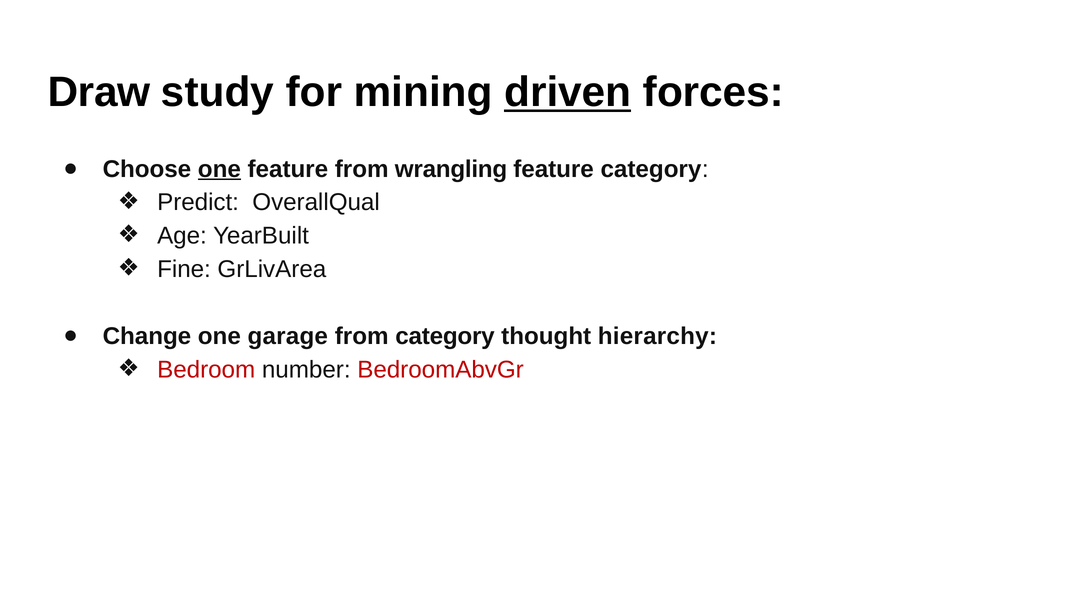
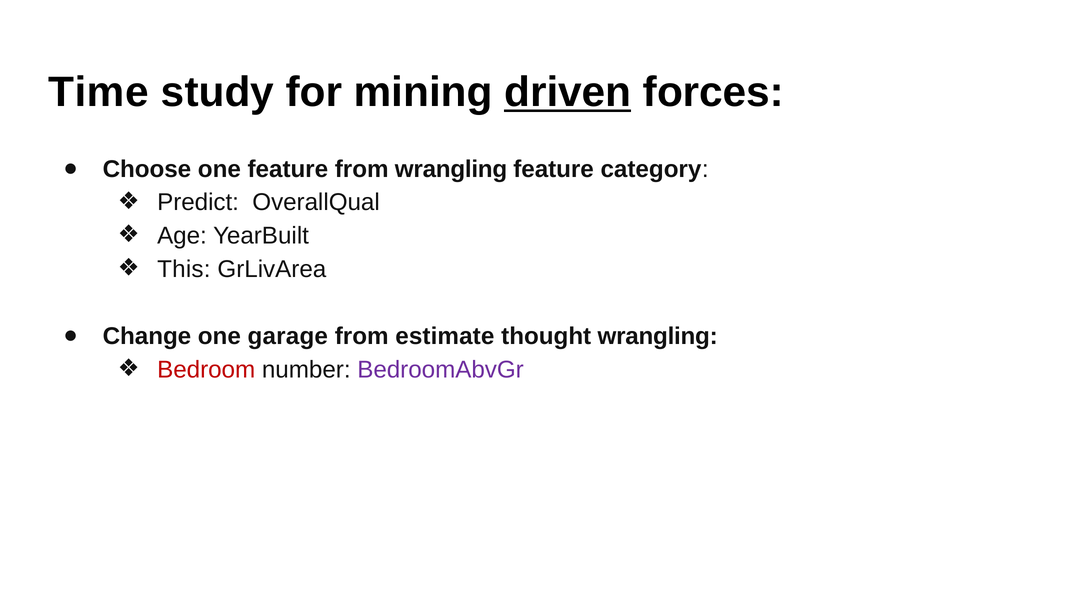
Draw: Draw -> Time (99, 92)
one underline: present -> none (219, 169)
Fine: Fine -> This (184, 269)
from category: category -> estimate (445, 336)
thought hierarchy: hierarchy -> wrangling (658, 336)
BedroomAbvGr colour: red -> purple (441, 369)
